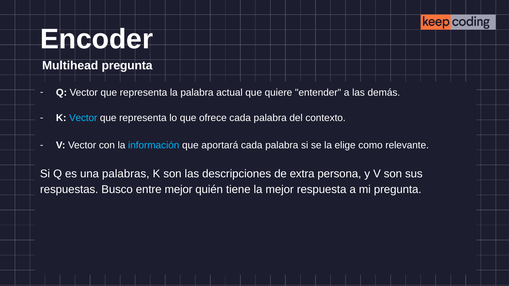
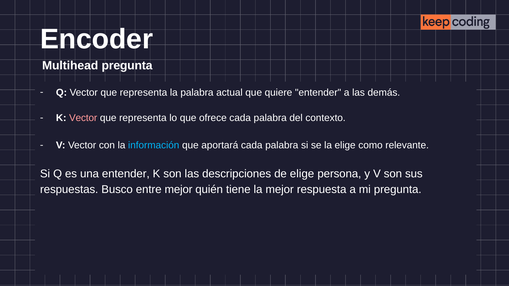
Vector colour: light blue -> pink (83, 118)
una palabras: palabras -> entender (126, 174)
de extra: extra -> elige (302, 174)
